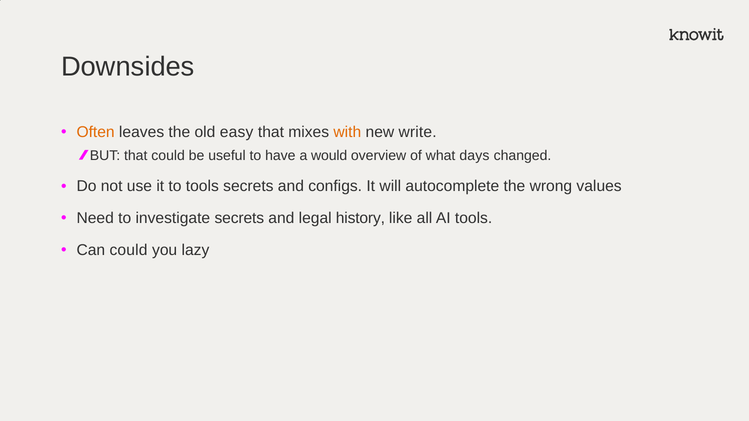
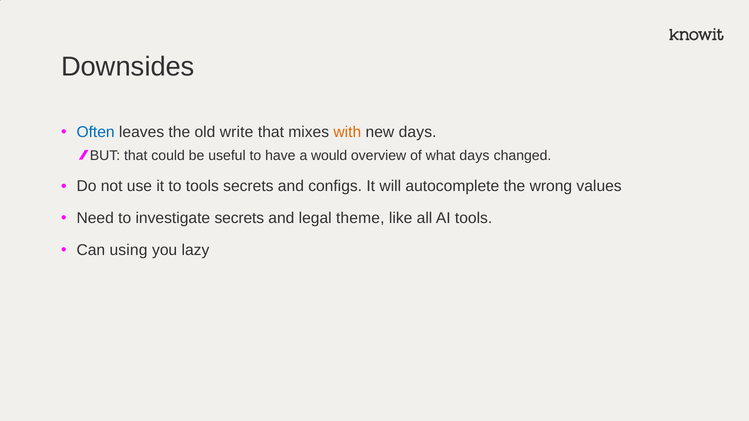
Often colour: orange -> blue (96, 132)
easy: easy -> write (237, 132)
new write: write -> days (418, 132)
history: history -> theme (360, 218)
Can could: could -> using (129, 250)
